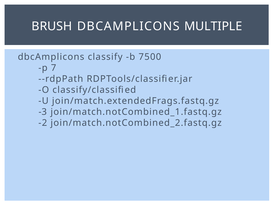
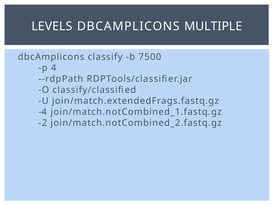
BRUSH: BRUSH -> LEVELS (52, 26)
7: 7 -> 4 (54, 68)
-3: -3 -> -4 (43, 112)
